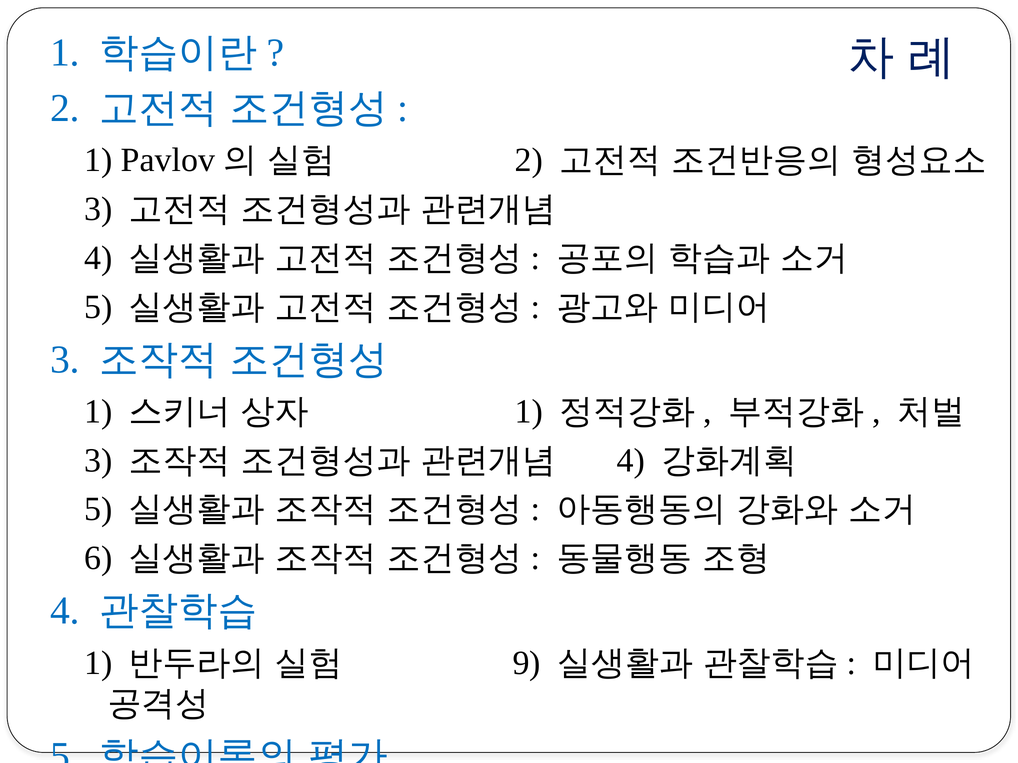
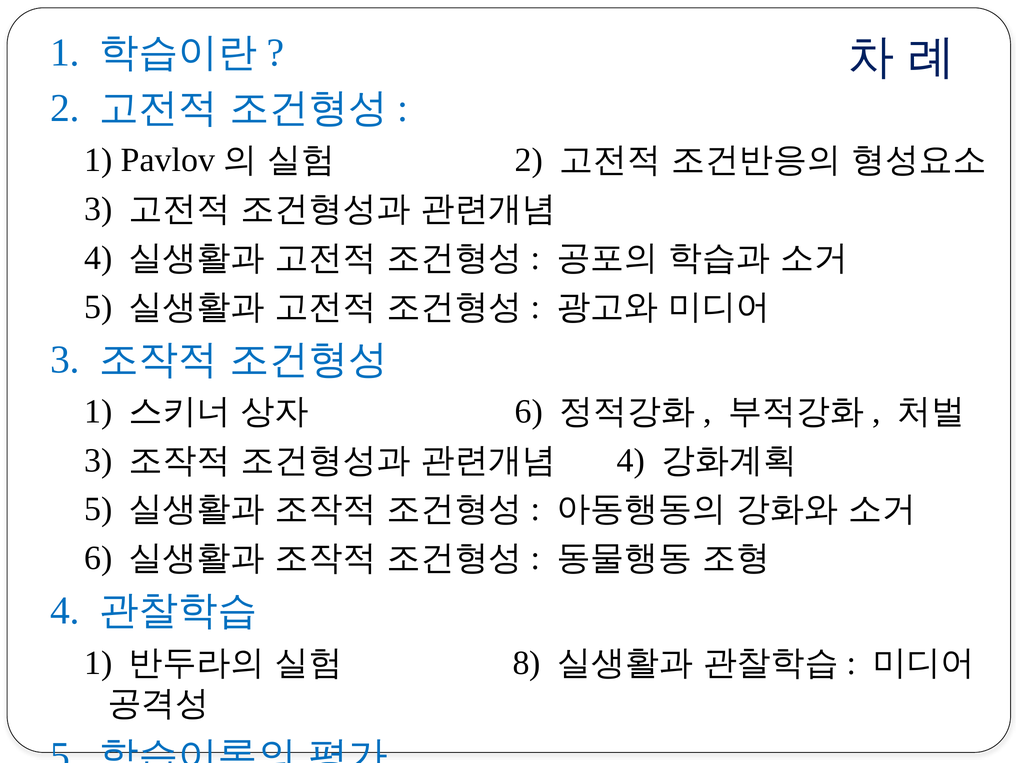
1: 1 -> 6 (529, 412)
9: 9 -> 8 (527, 663)
